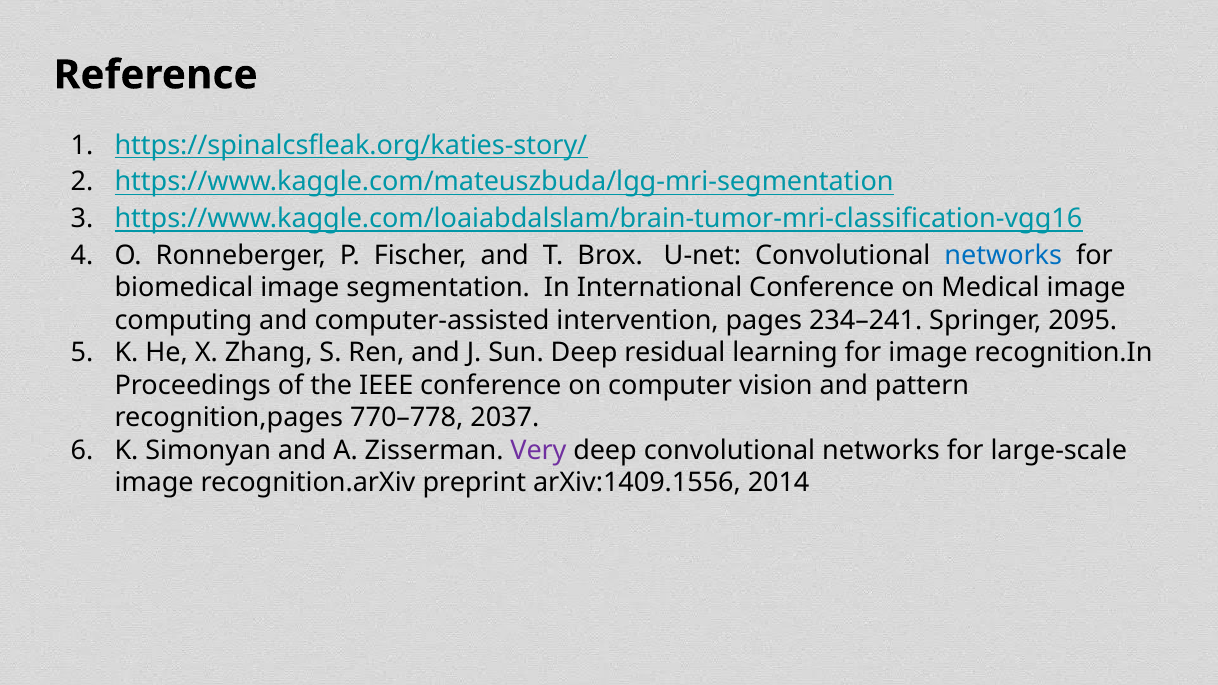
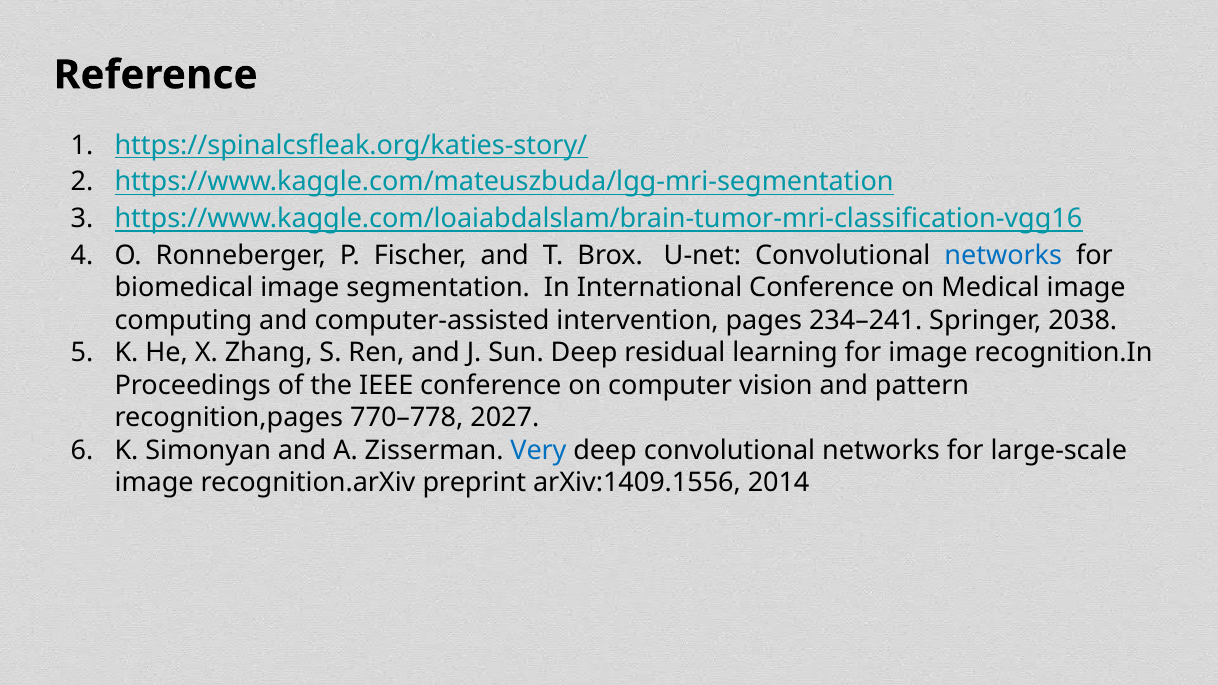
2095: 2095 -> 2038 (1083, 320)
2037: 2037 -> 2027 (505, 418)
Very colour: purple -> blue (538, 450)
